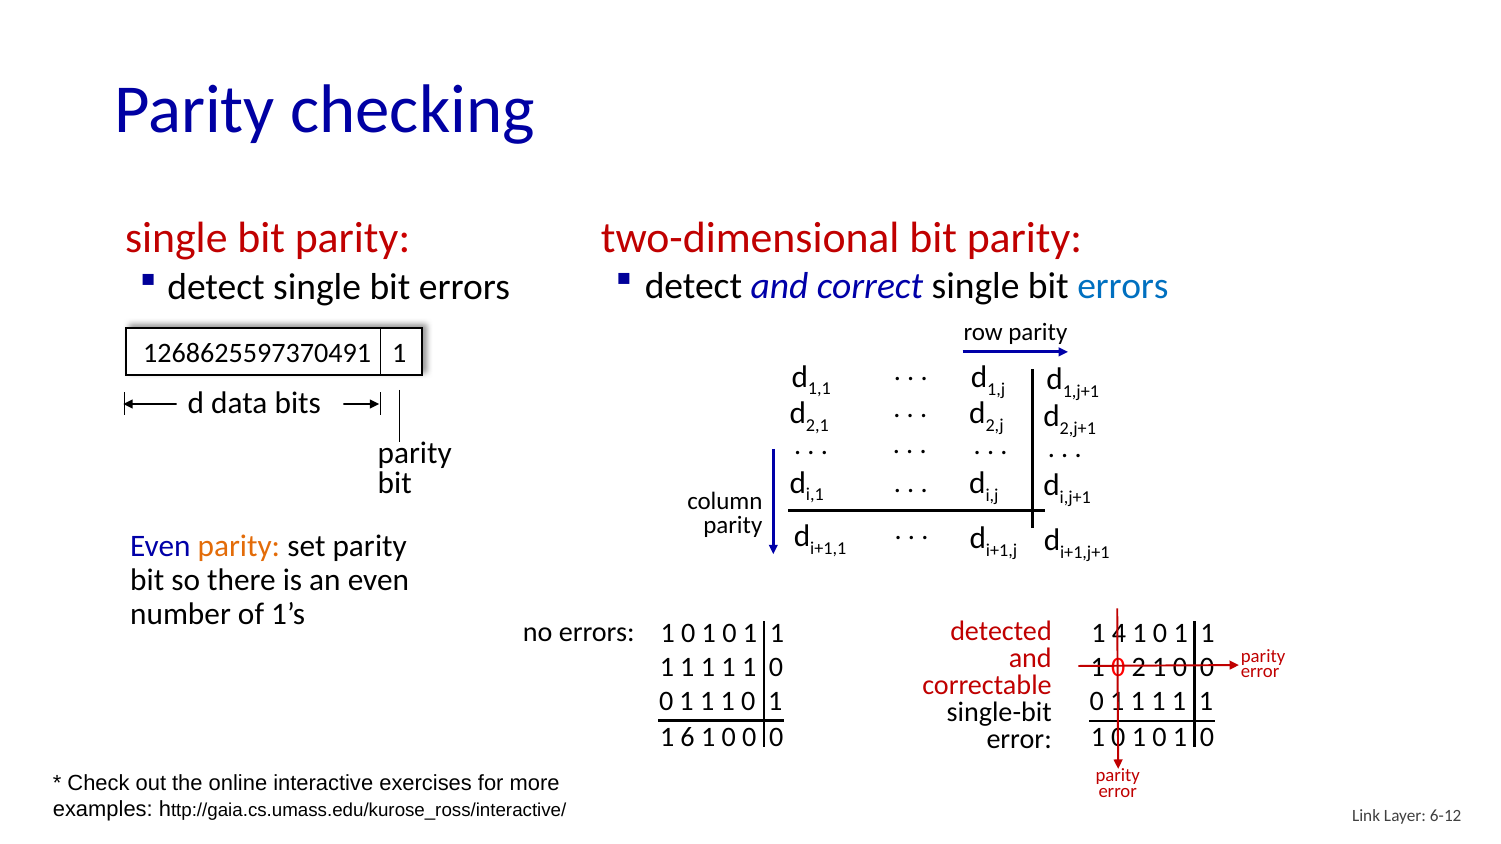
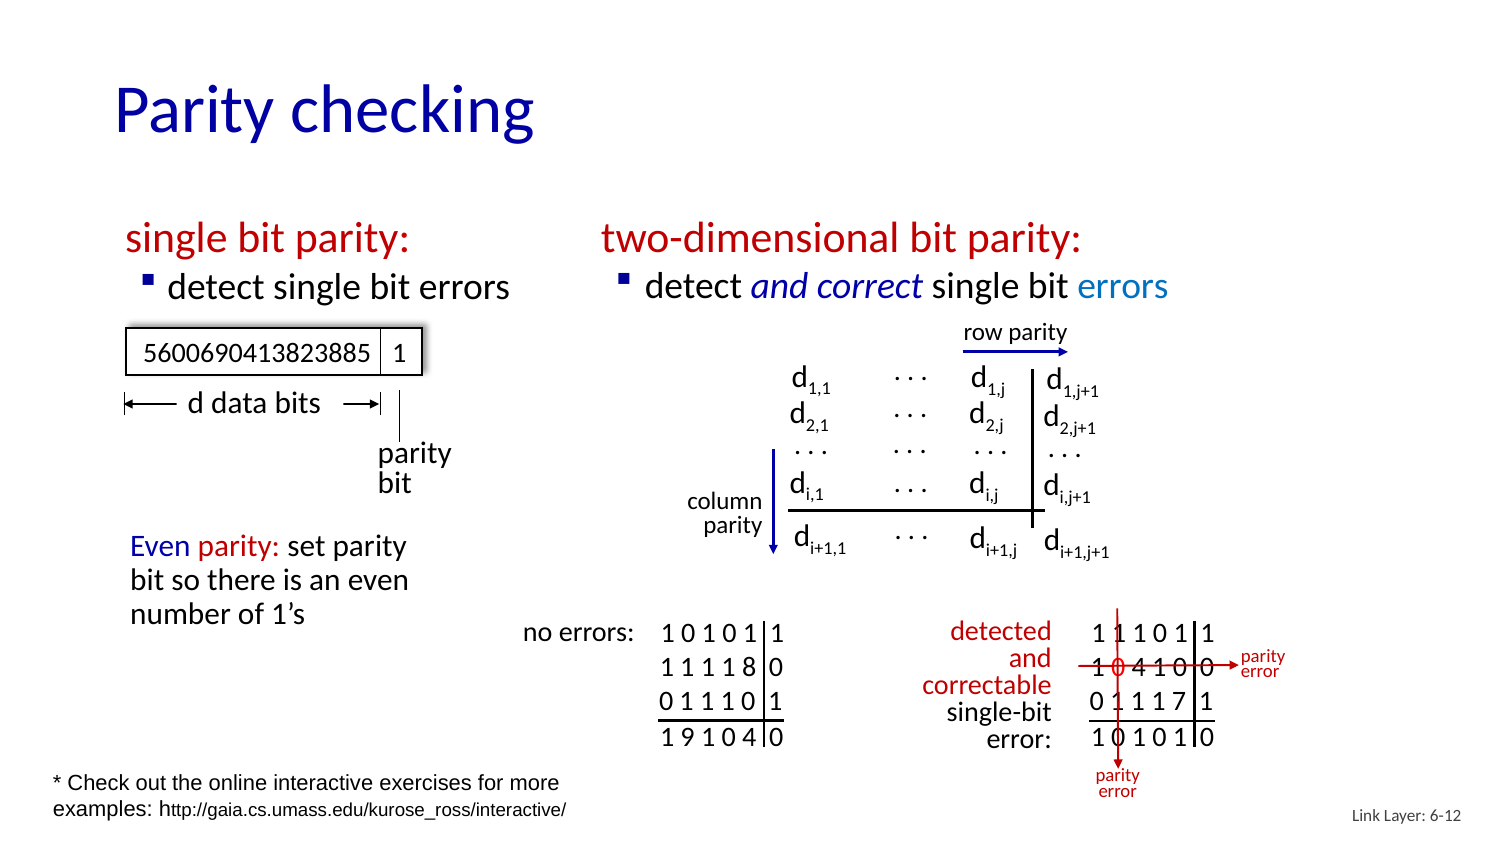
1268625597370491: 1268625597370491 -> 5600690413823885 (257, 353)
parity colour: orange -> red (239, 546)
4: 4 -> 1 (1119, 633)
1: 1 -> 8 (749, 668)
2: 2 -> 4 (1139, 668)
1: 1 -> 7 (1179, 701)
6: 6 -> 9 (688, 737)
0: 0 -> 4 (749, 737)
